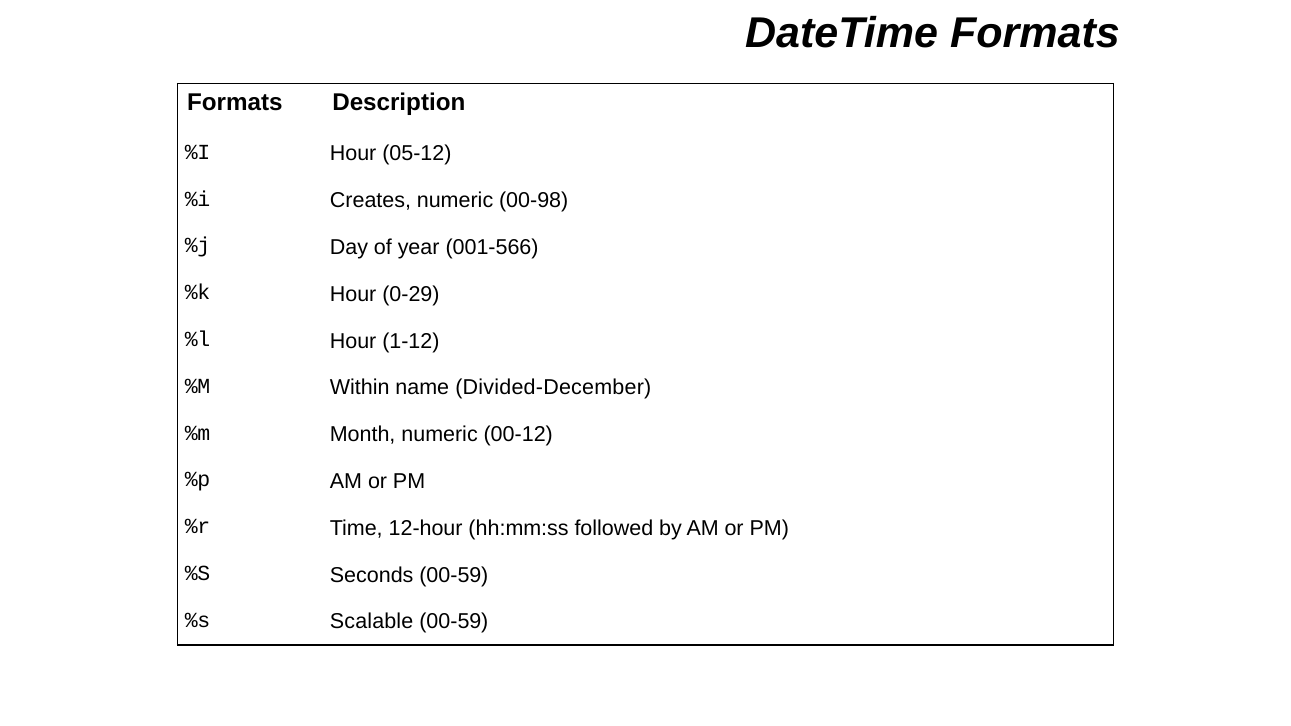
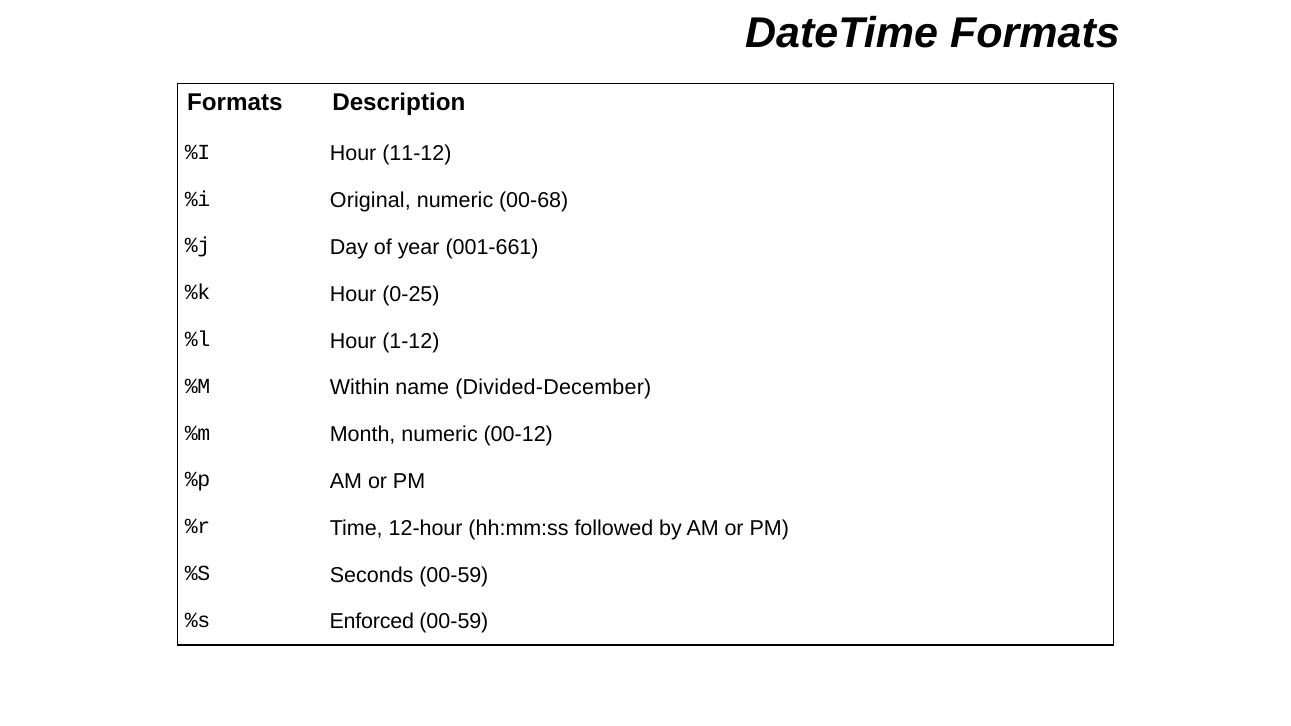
05-12: 05-12 -> 11-12 (417, 154)
Creates: Creates -> Original (370, 201)
00-98: 00-98 -> 00-68 (534, 201)
001-566: 001-566 -> 001-661 (492, 248)
0-29: 0-29 -> 0-25 (411, 294)
Scalable: Scalable -> Enforced (372, 622)
